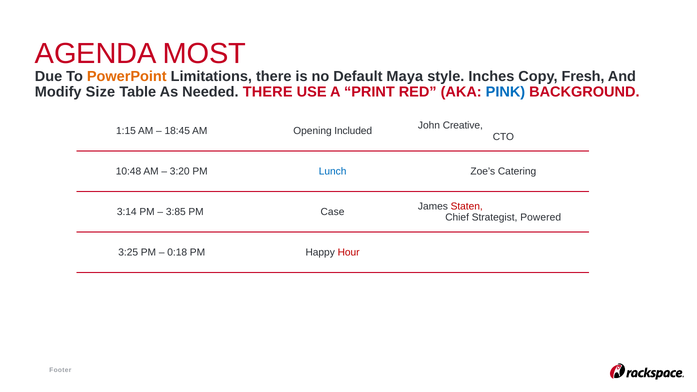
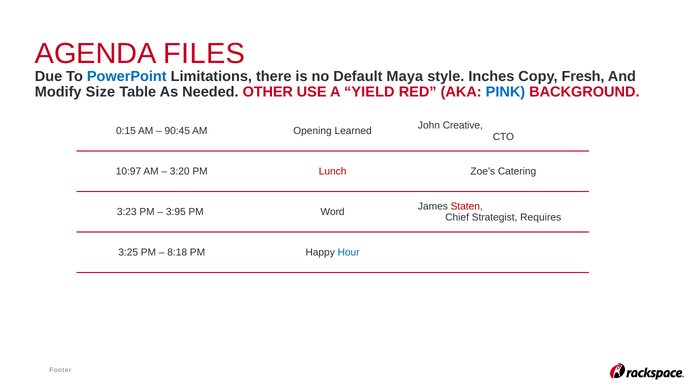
MOST: MOST -> FILES (204, 53)
PowerPoint colour: orange -> blue (127, 76)
Needed THERE: THERE -> OTHER (268, 92)
PRINT: PRINT -> YIELD (369, 92)
1:15: 1:15 -> 0:15 (126, 131)
18:45: 18:45 -> 90:45 (177, 131)
Included: Included -> Learned (353, 131)
10:48: 10:48 -> 10:97 (128, 172)
Lunch colour: blue -> red (333, 172)
3:14: 3:14 -> 3:23 (127, 212)
3:85: 3:85 -> 3:95 (176, 212)
Case: Case -> Word (333, 212)
Powered: Powered -> Requires (541, 218)
0:18: 0:18 -> 8:18 (177, 252)
Hour colour: red -> blue (349, 252)
